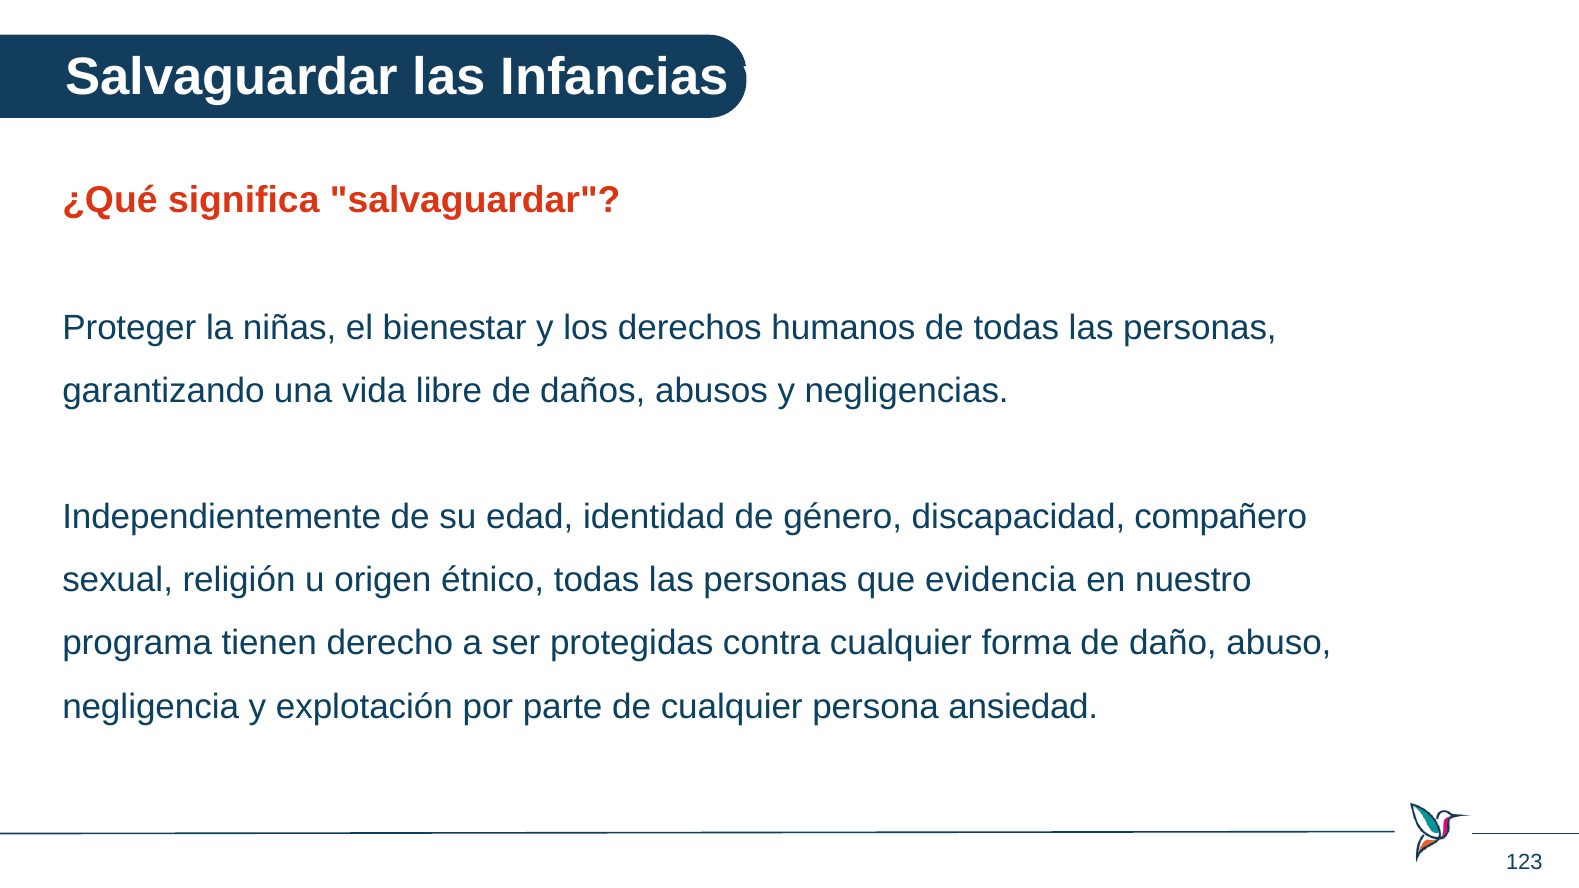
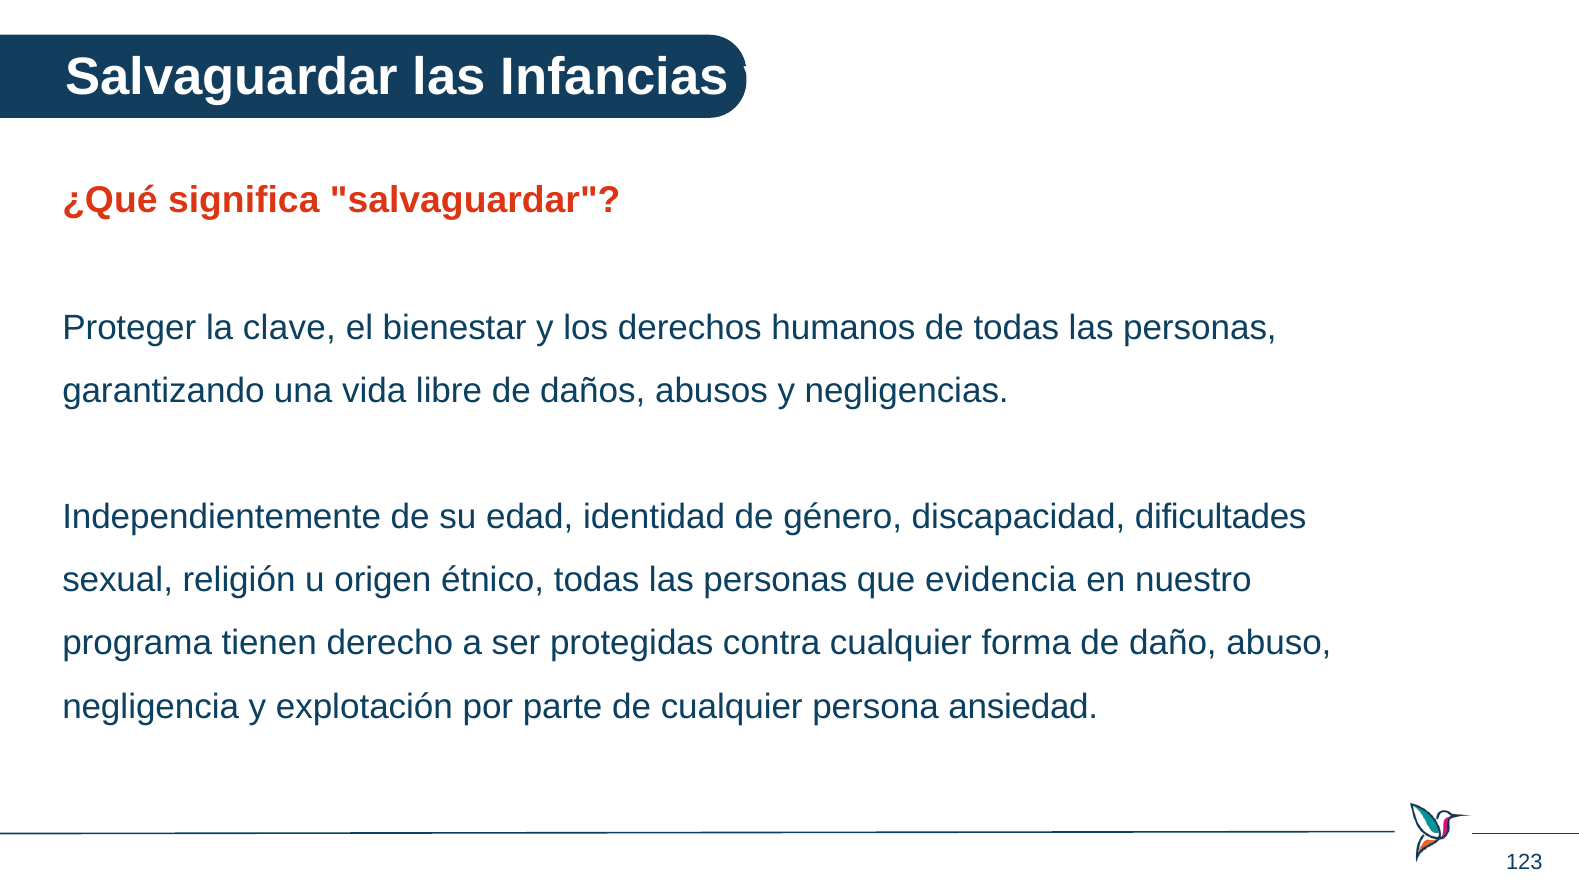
niñas: niñas -> clave (289, 328)
compañero: compañero -> dificultades (1221, 517)
